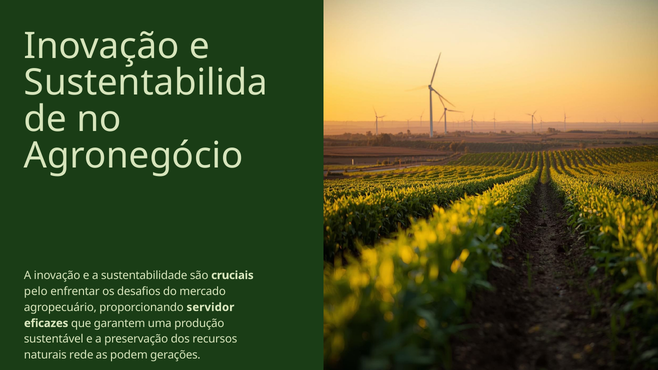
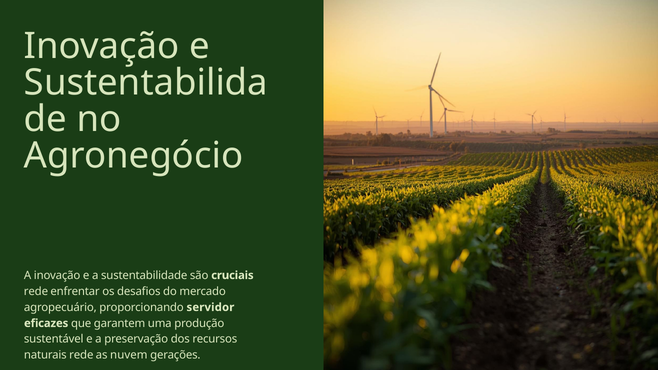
pelo: pelo -> rede (36, 291)
podem: podem -> nuvem (129, 355)
